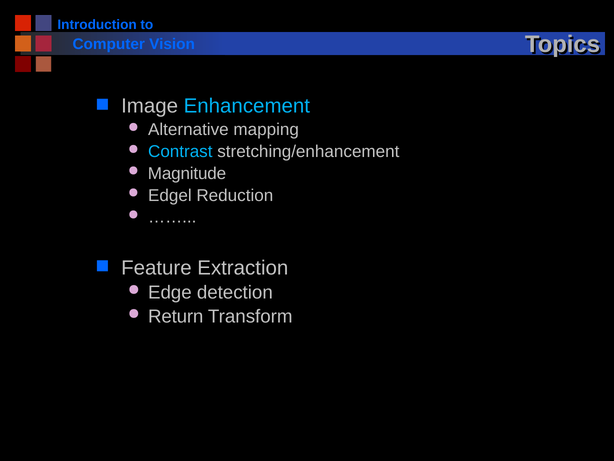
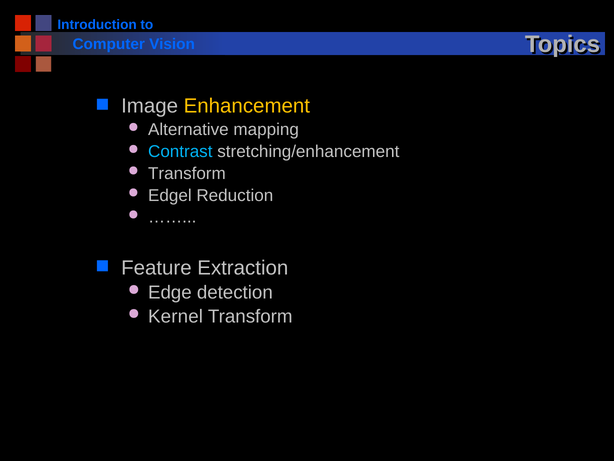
Enhancement colour: light blue -> yellow (247, 106)
Magnitude: Magnitude -> Transform (187, 173)
Return: Return -> Kernel (176, 316)
